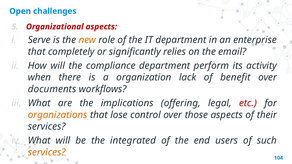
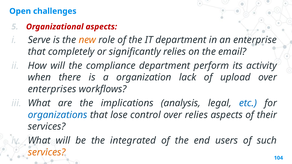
benefit: benefit -> upload (235, 78)
documents: documents -> enterprises (52, 89)
offering: offering -> analysis (181, 103)
etc colour: red -> blue (248, 103)
organizations colour: orange -> blue (58, 115)
over those: those -> relies (196, 115)
